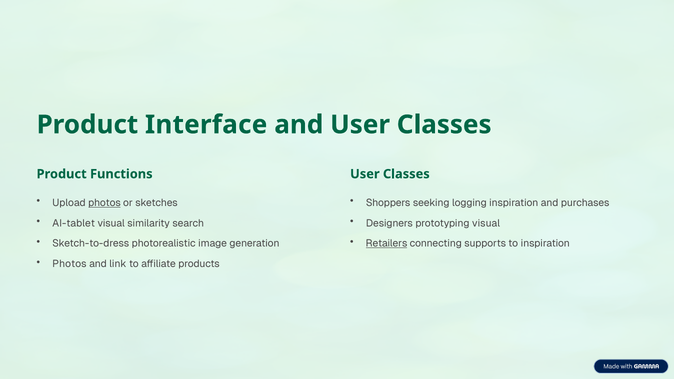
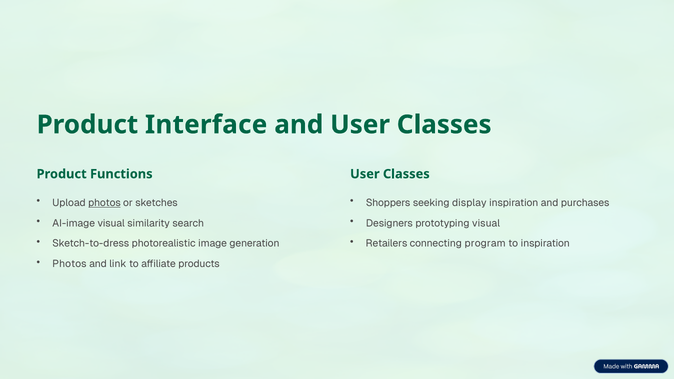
logging: logging -> display (469, 203)
AI-tablet: AI-tablet -> AI-image (74, 223)
Retailers underline: present -> none (387, 244)
supports: supports -> program (485, 244)
